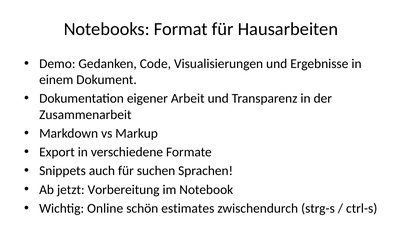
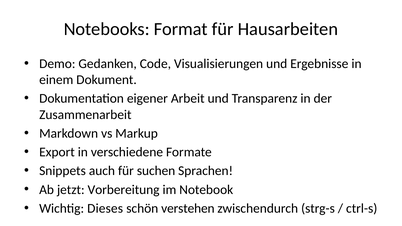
Online: Online -> Dieses (105, 208)
estimates: estimates -> verstehen (188, 208)
